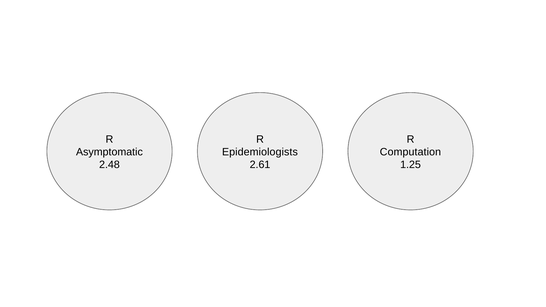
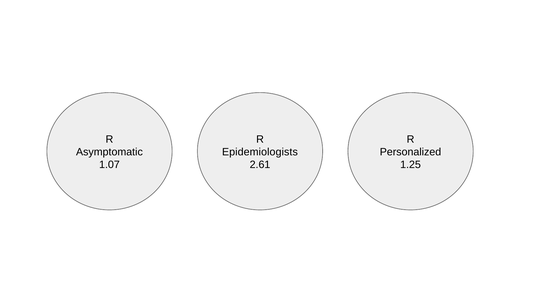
Computation: Computation -> Personalized (410, 152)
2.48: 2.48 -> 1.07 (109, 165)
